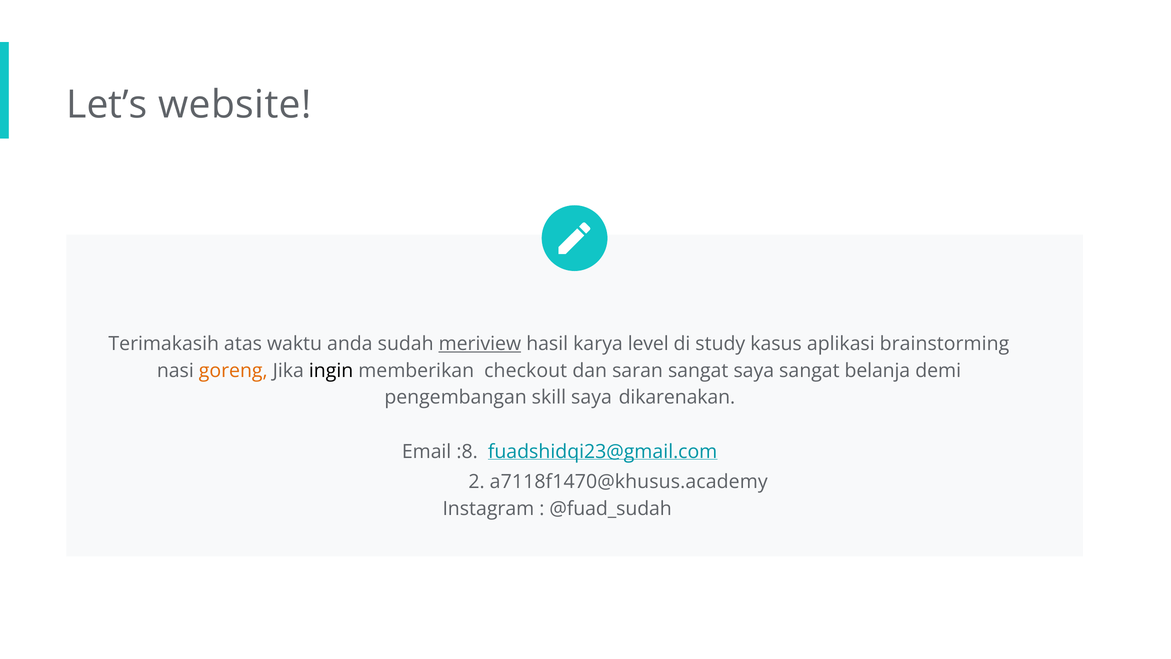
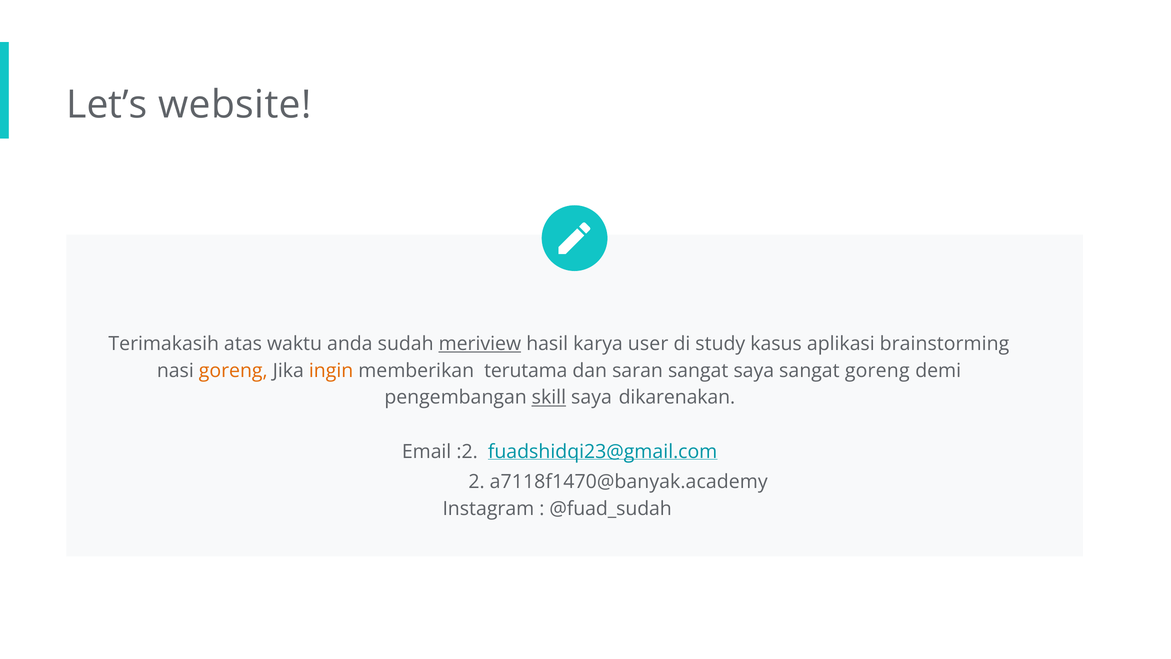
level: level -> user (648, 343)
ingin colour: black -> orange (331, 370)
checkout: checkout -> terutama (526, 370)
sangat belanja: belanja -> goreng (877, 370)
skill underline: none -> present (549, 397)
:8: :8 -> :2 (467, 452)
a7118f1470@khusus.academy: a7118f1470@khusus.academy -> a7118f1470@banyak.academy (629, 482)
